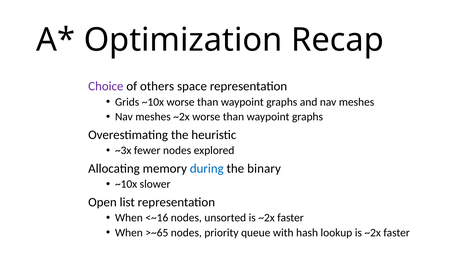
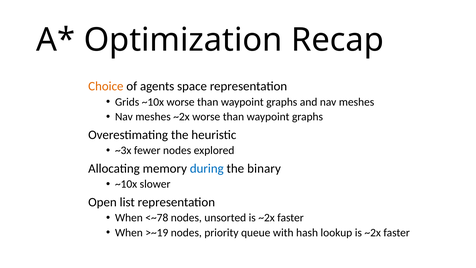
Choice colour: purple -> orange (106, 86)
others: others -> agents (157, 86)
<~16: <~16 -> <~78 (157, 218)
>~65: >~65 -> >~19 (157, 232)
